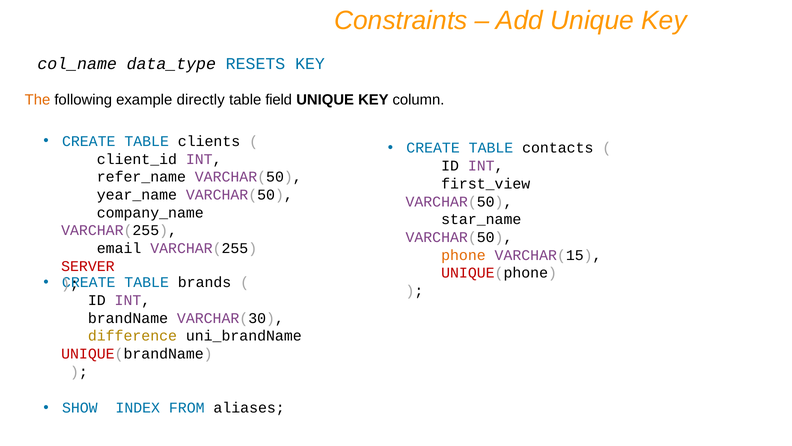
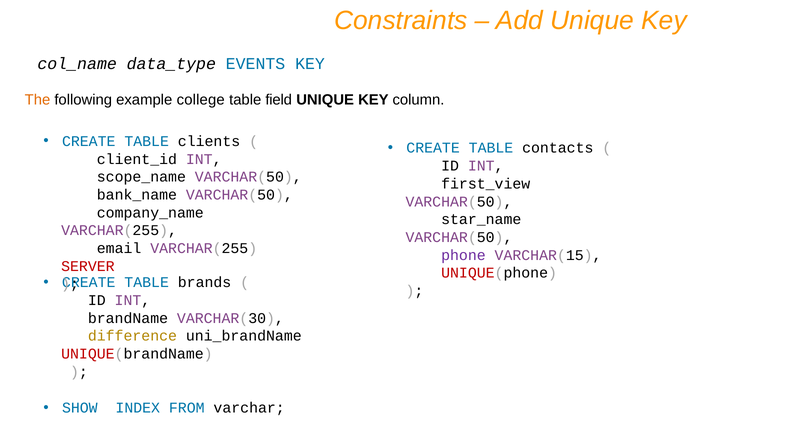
RESETS: RESETS -> EVENTS (256, 64)
directly: directly -> college (201, 100)
refer_name: refer_name -> scope_name (141, 177)
year_name: year_name -> bank_name (137, 195)
phone colour: orange -> purple (463, 255)
aliases: aliases -> varchar (249, 407)
